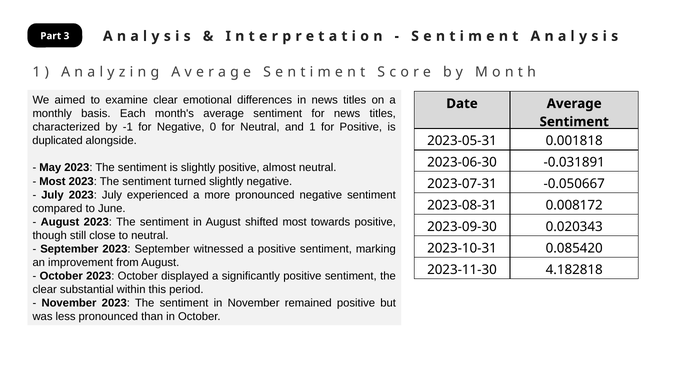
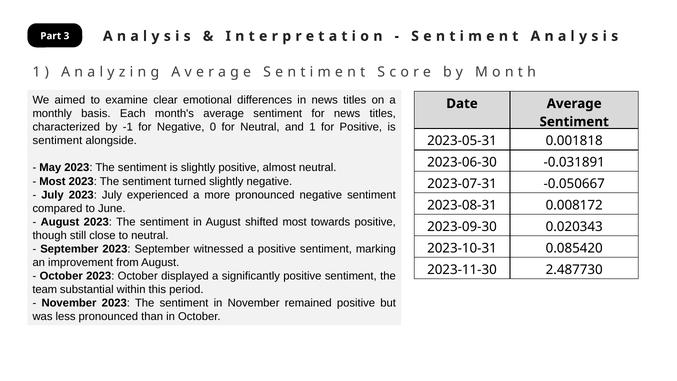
duplicated: duplicated -> sentiment (57, 141)
4.182818: 4.182818 -> 2.487730 (574, 270)
clear: clear -> team (45, 289)
